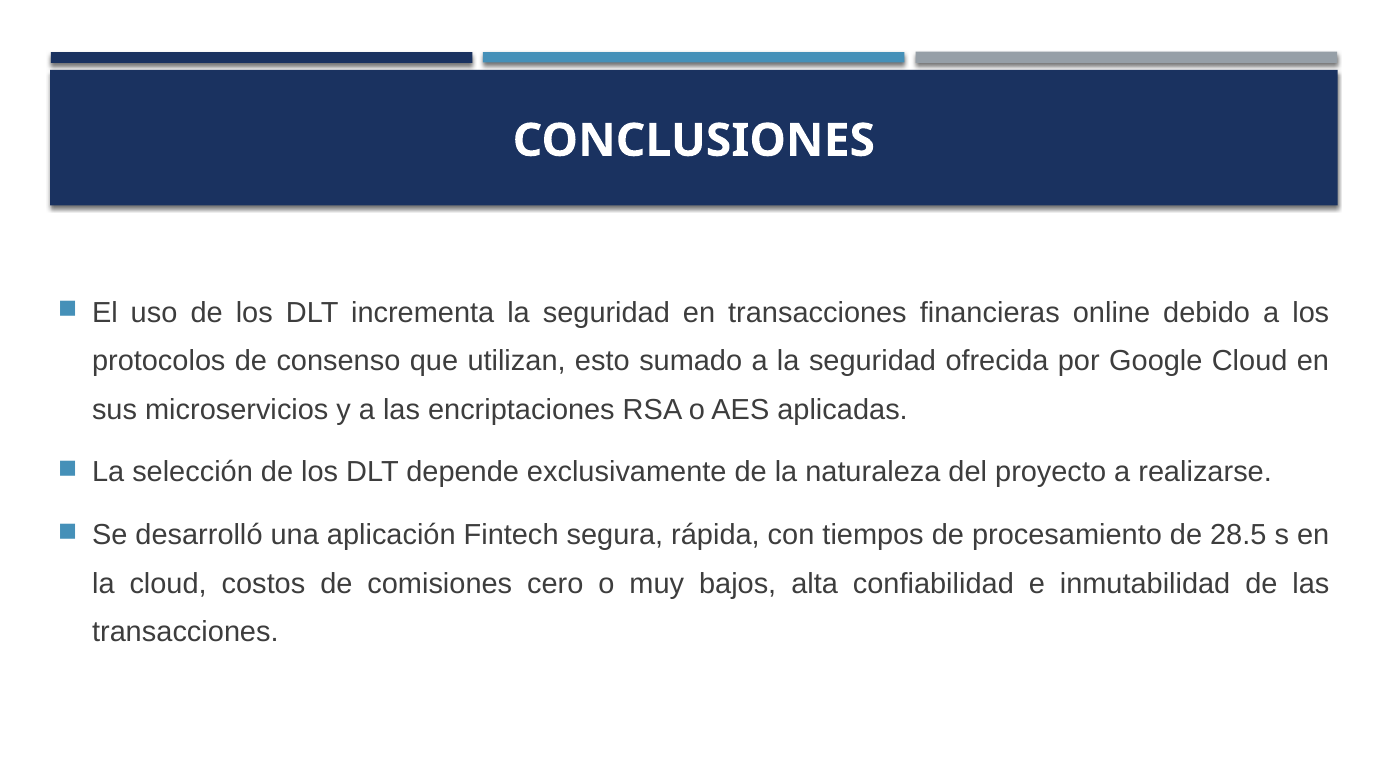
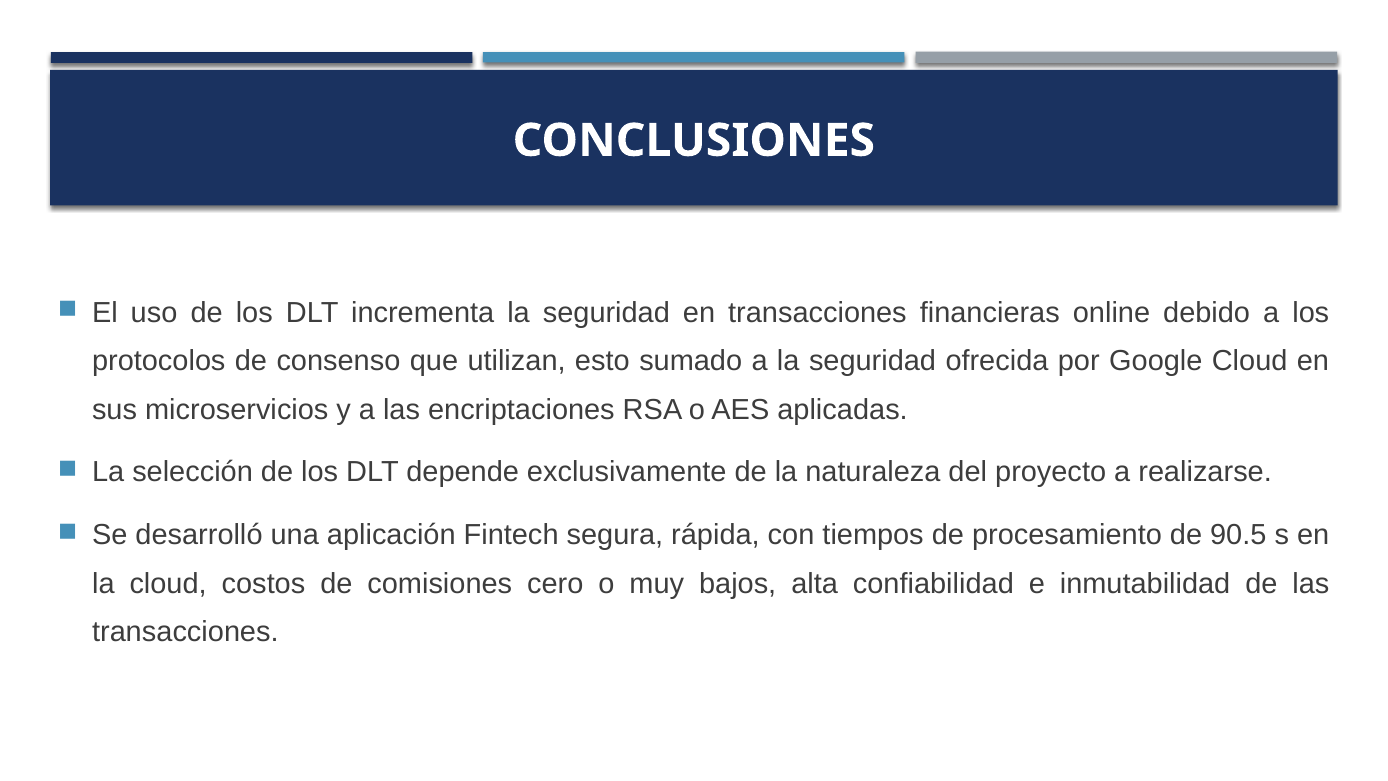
28.5: 28.5 -> 90.5 (1238, 535)
